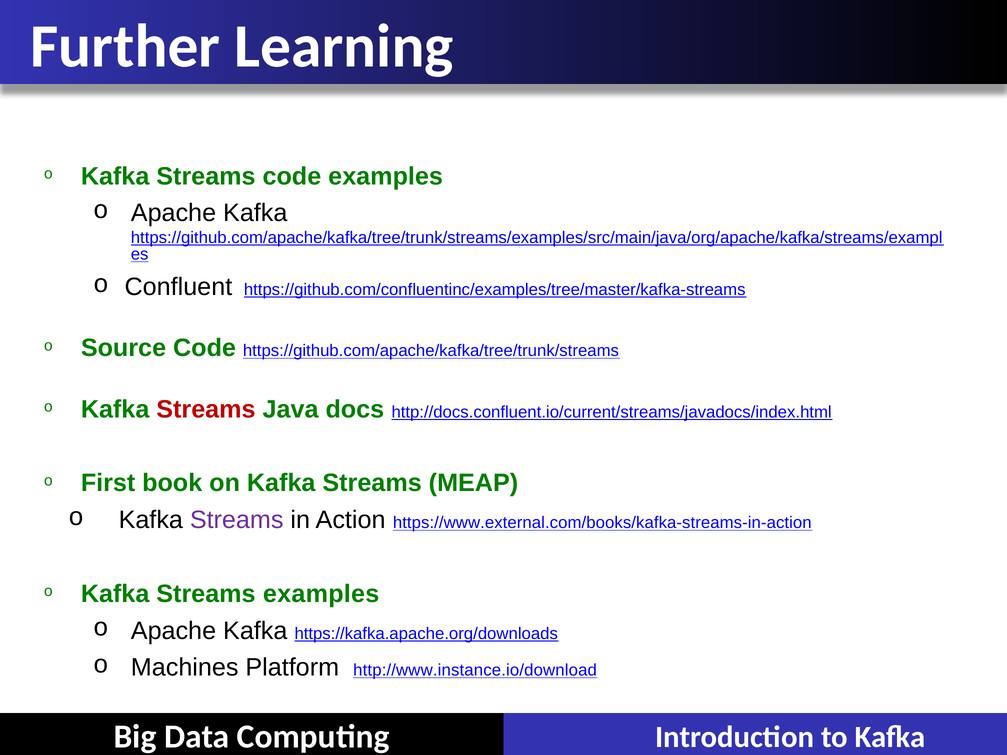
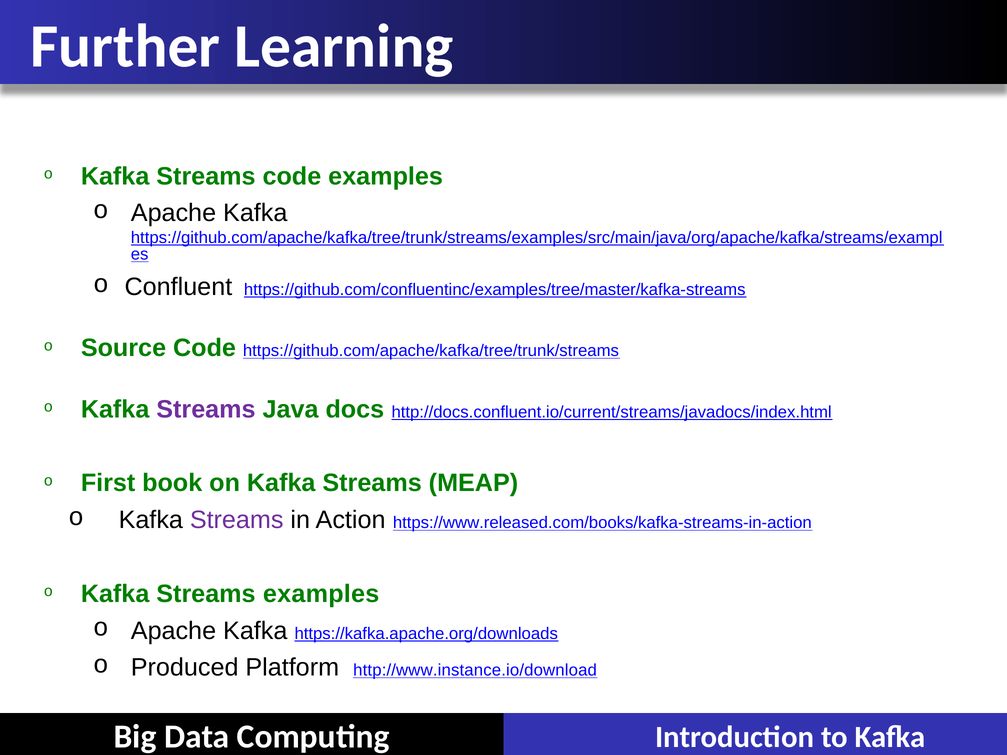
Streams colour: red -> purple (206, 410)
https://www.external.com/books/kafka-streams-in-action: https://www.external.com/books/kafka-streams-in-action -> https://www.released.com/books/kafka-streams-in-action (602, 523)
Machines: Machines -> Produced (185, 668)
